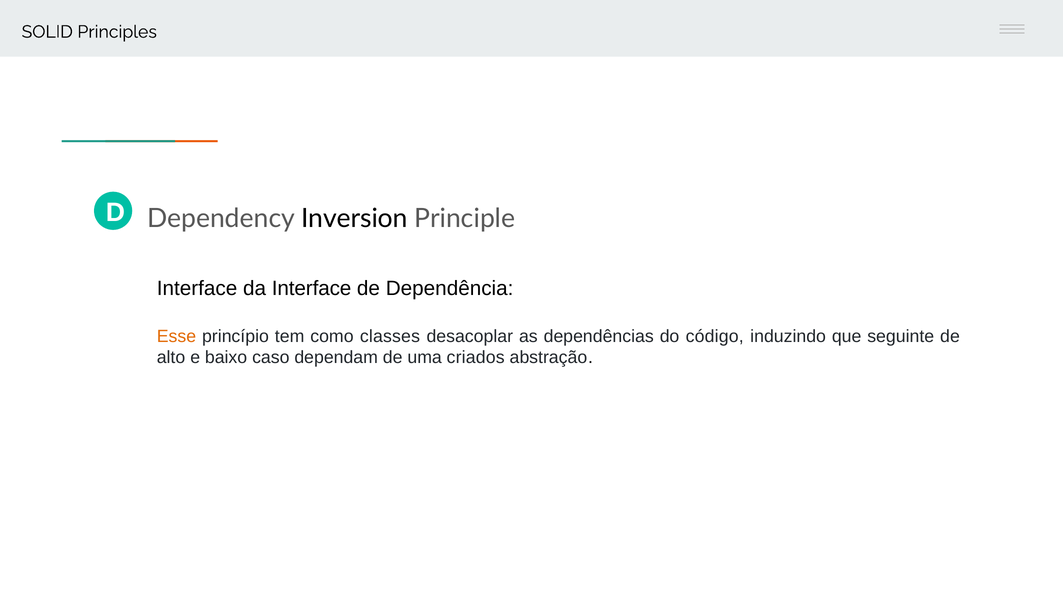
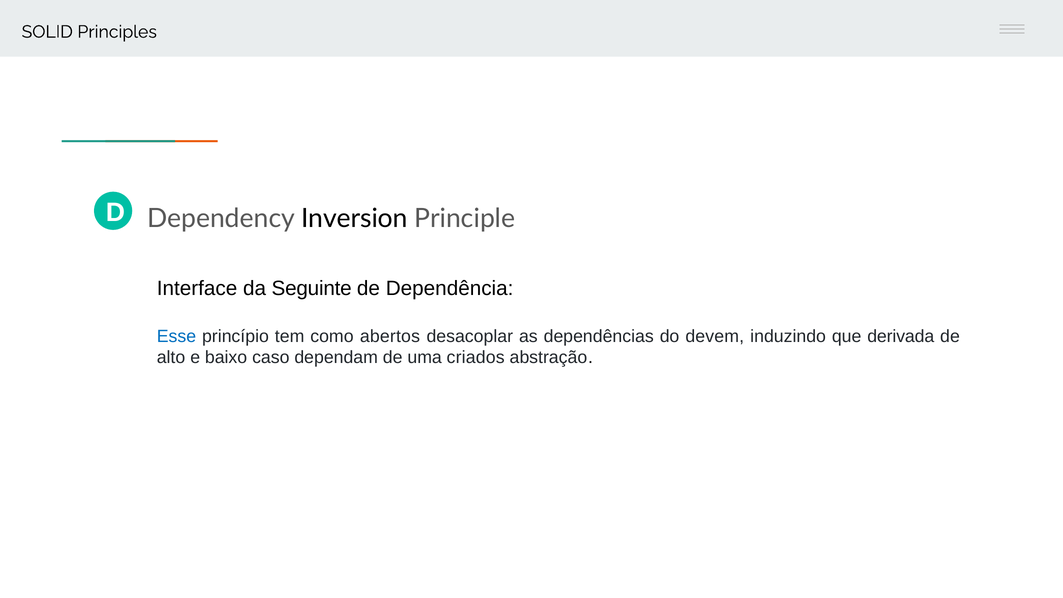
da Interface: Interface -> Seguinte (312, 289)
Esse colour: orange -> blue (176, 336)
classes: classes -> abertos (390, 336)
código: código -> devem (715, 336)
seguinte: seguinte -> derivada (901, 336)
